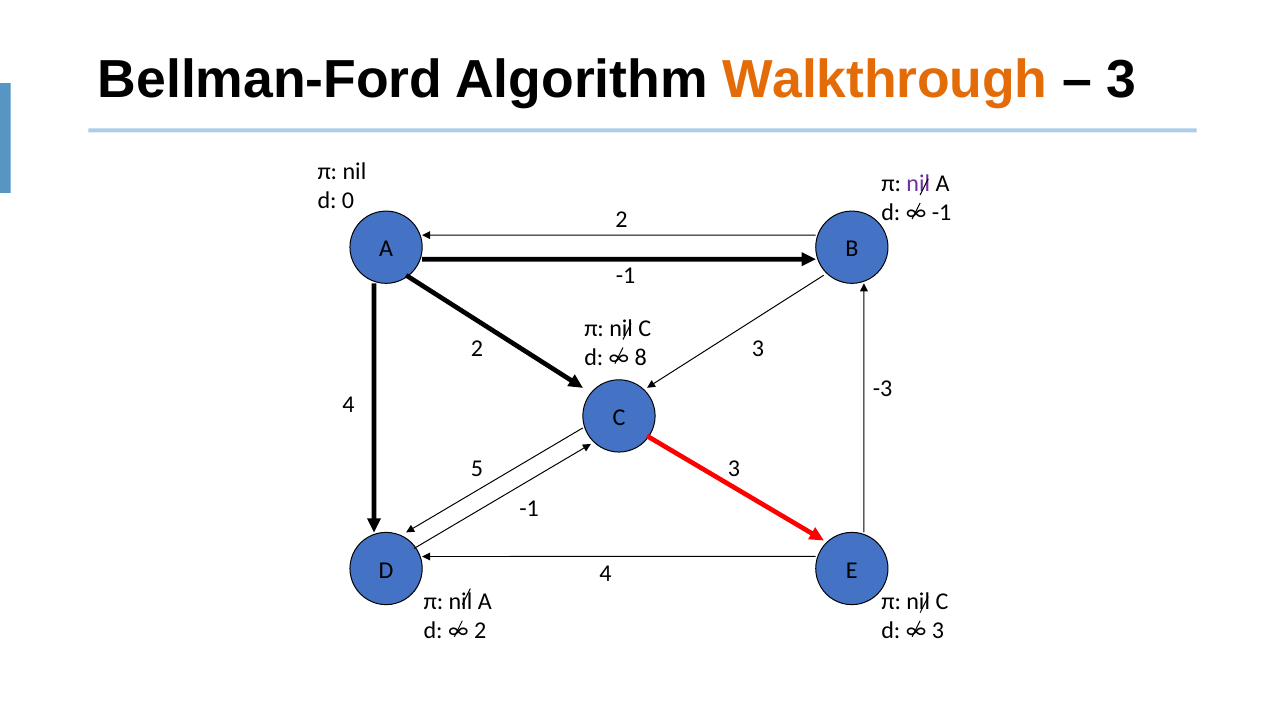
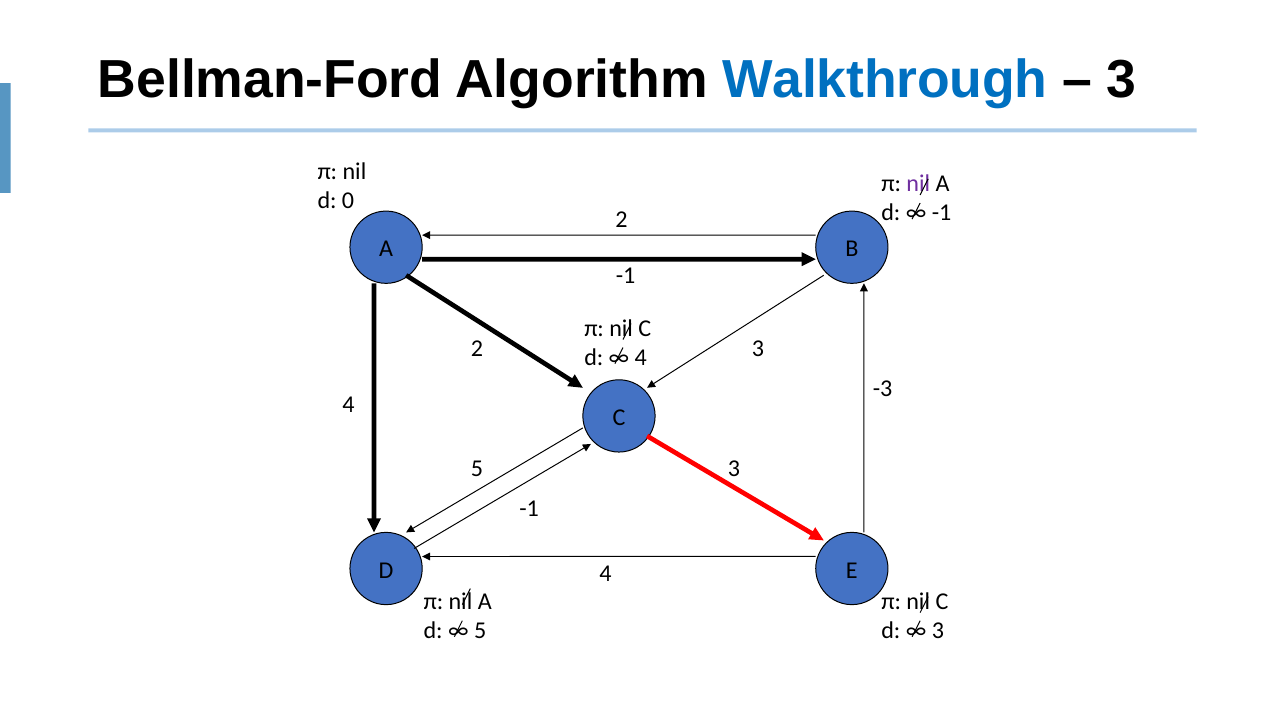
Walkthrough colour: orange -> blue (885, 80)
8: 8 -> 4 (641, 357)
2: 2 -> 5 (480, 630)
